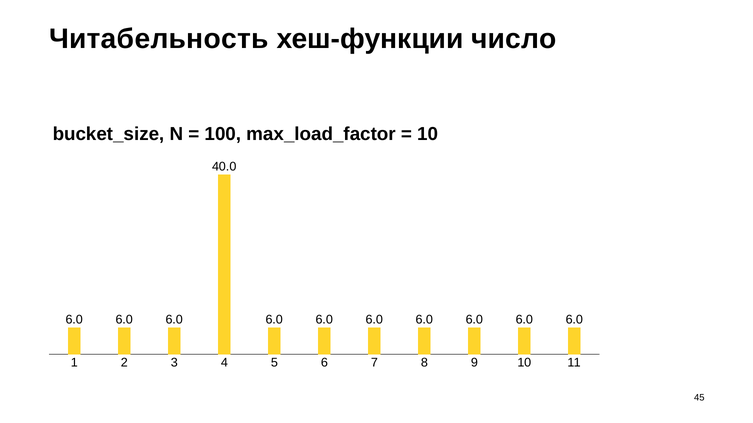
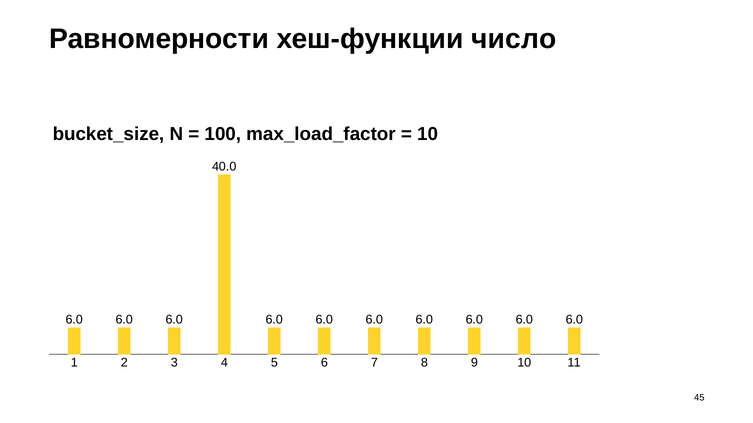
Читабельность: Читабельность -> Равномерности (159, 39)
